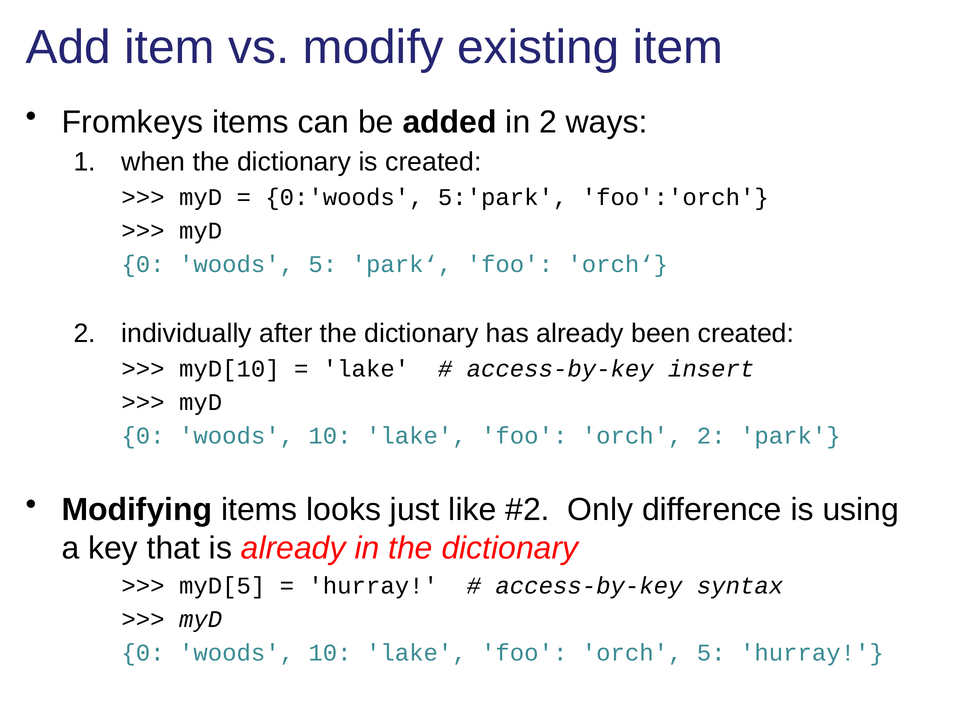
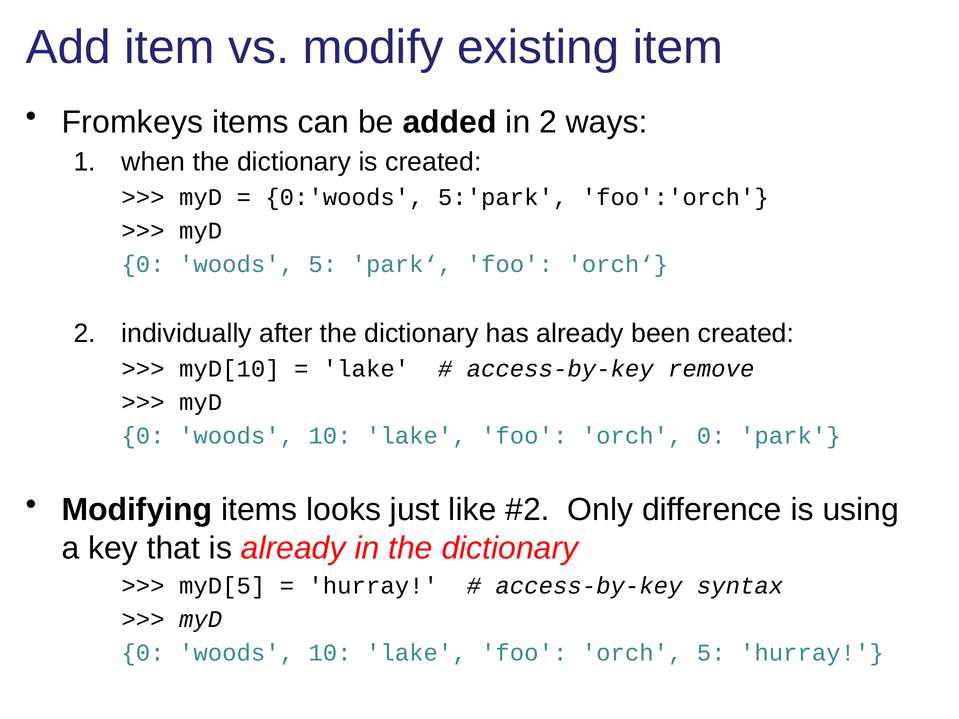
insert: insert -> remove (711, 369)
orch 2: 2 -> 0 (711, 436)
